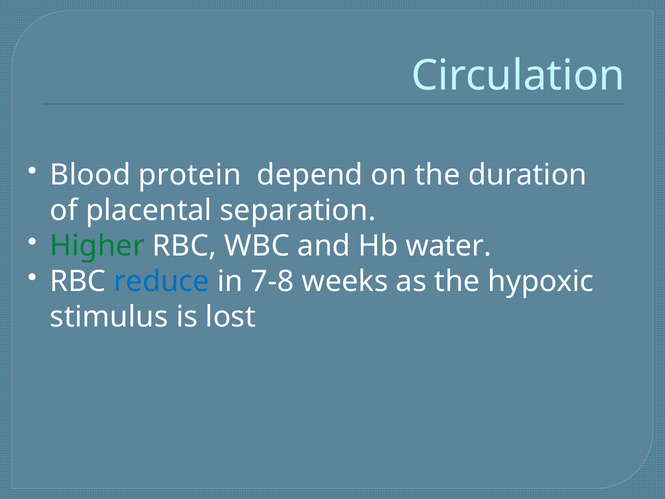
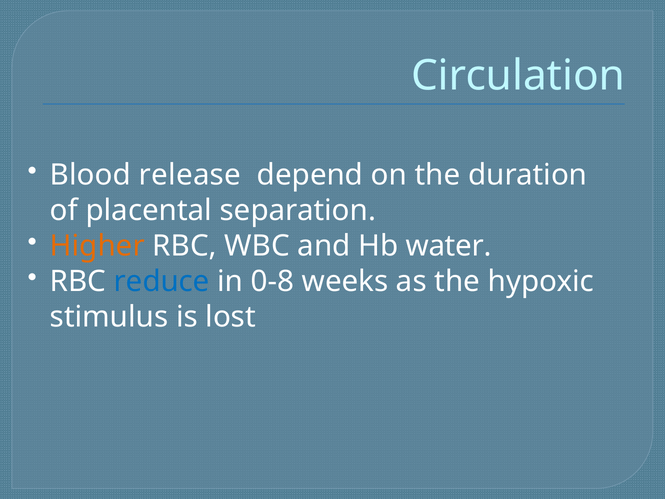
protein: protein -> release (190, 175)
Higher colour: green -> orange (97, 246)
7-8: 7-8 -> 0-8 (272, 281)
